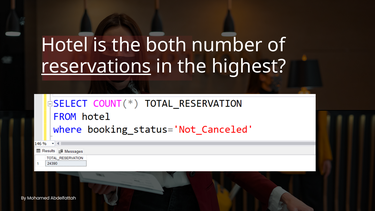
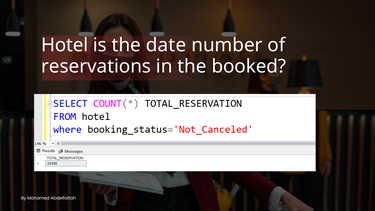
both: both -> date (166, 45)
reservations underline: present -> none (96, 66)
highest: highest -> booked (249, 66)
